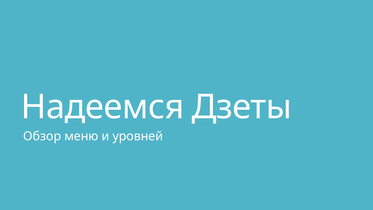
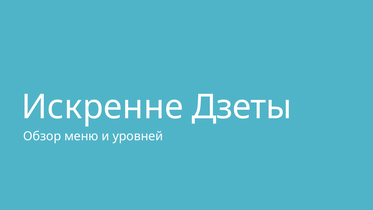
Надеемся: Надеемся -> Искренне (102, 107)
